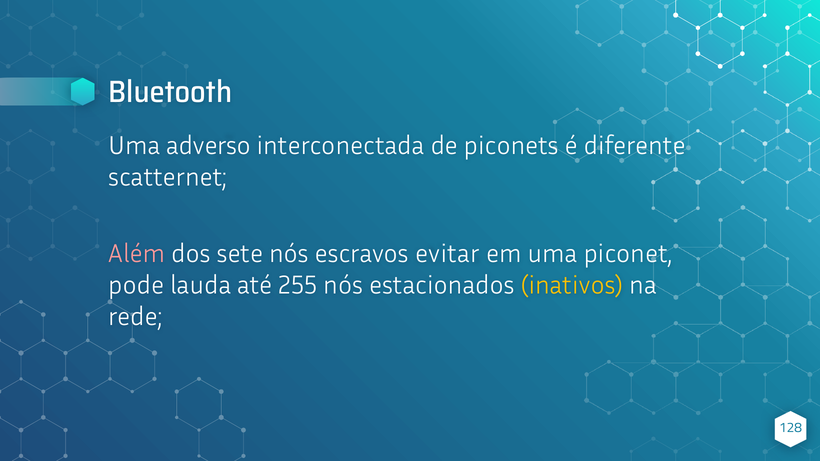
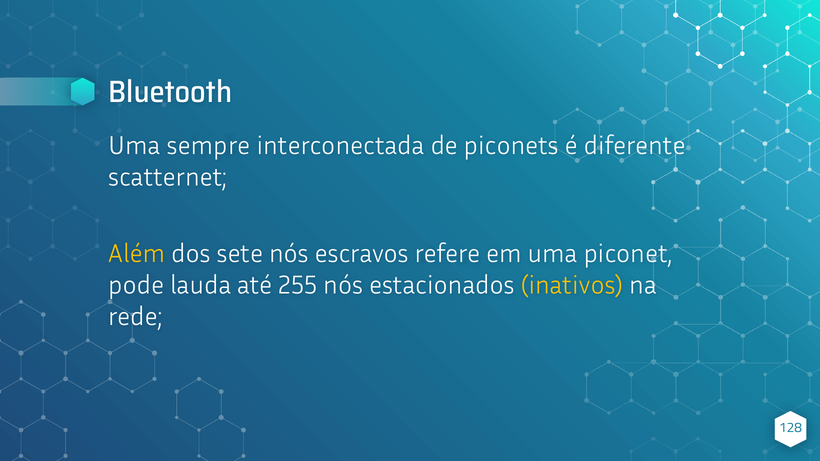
adverso: adverso -> sempre (208, 146)
Além colour: pink -> yellow (137, 254)
evitar: evitar -> refere (448, 254)
